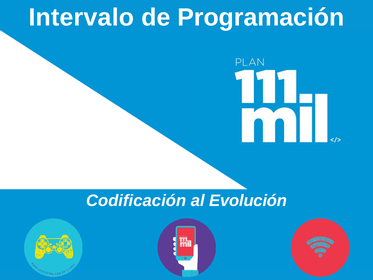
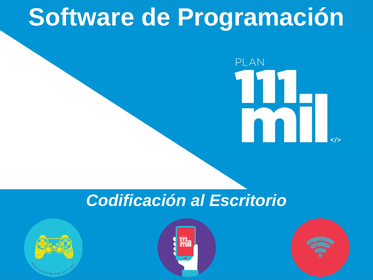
Intervalo: Intervalo -> Software (81, 17)
Evolución: Evolución -> Escritorio (248, 201)
